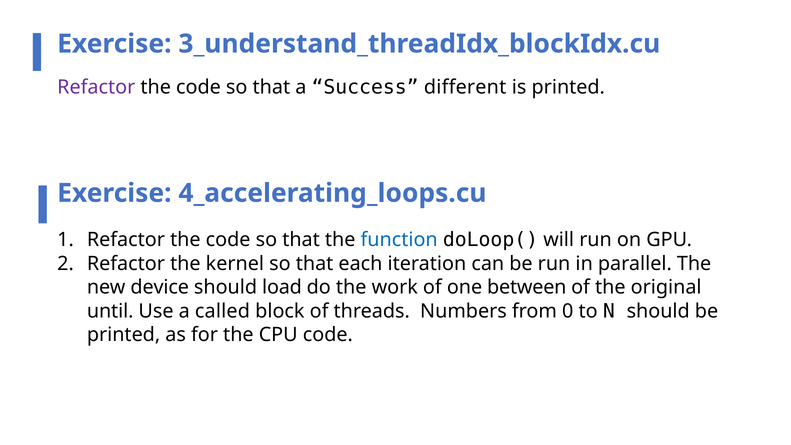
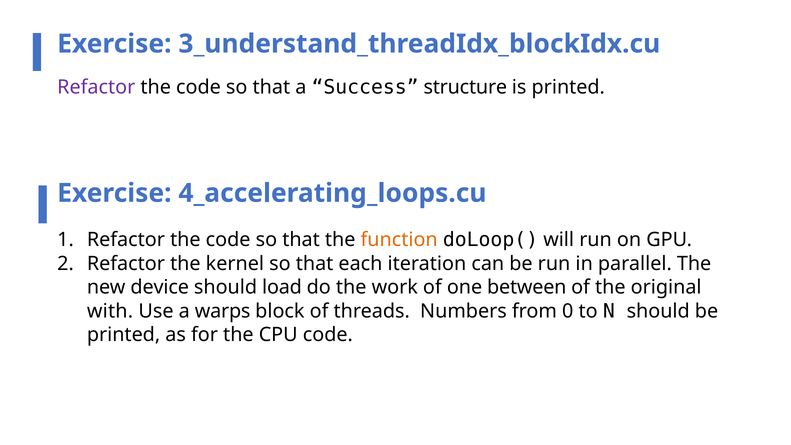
different: different -> structure (465, 87)
function colour: blue -> orange (399, 240)
until: until -> with (110, 311)
called: called -> warps (223, 311)
